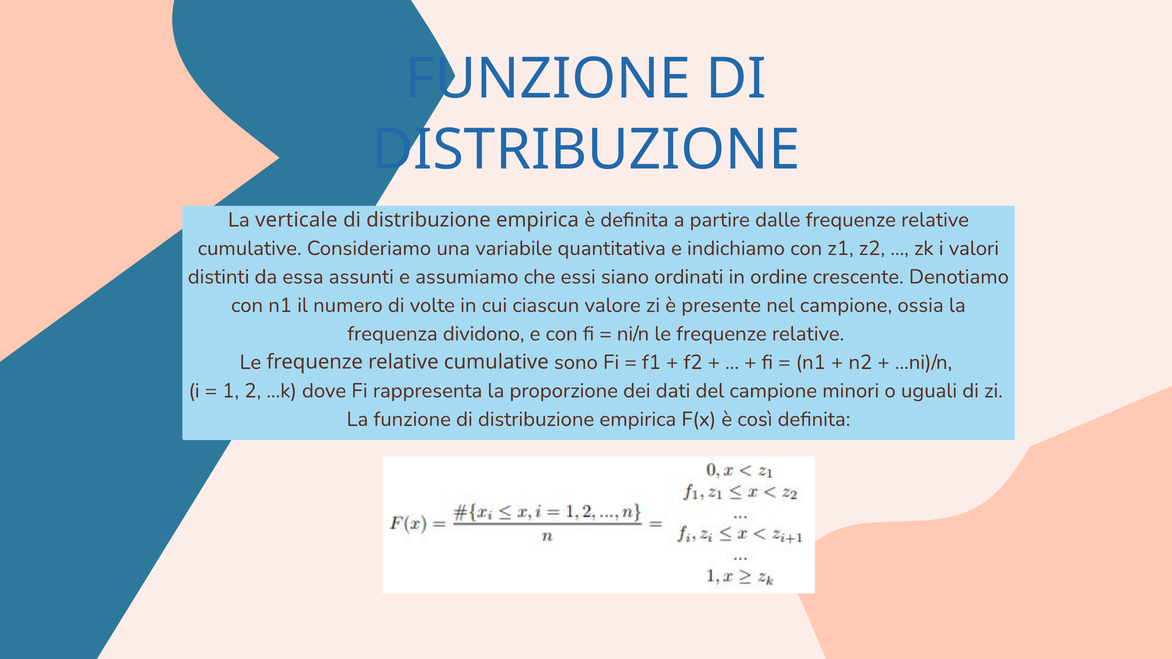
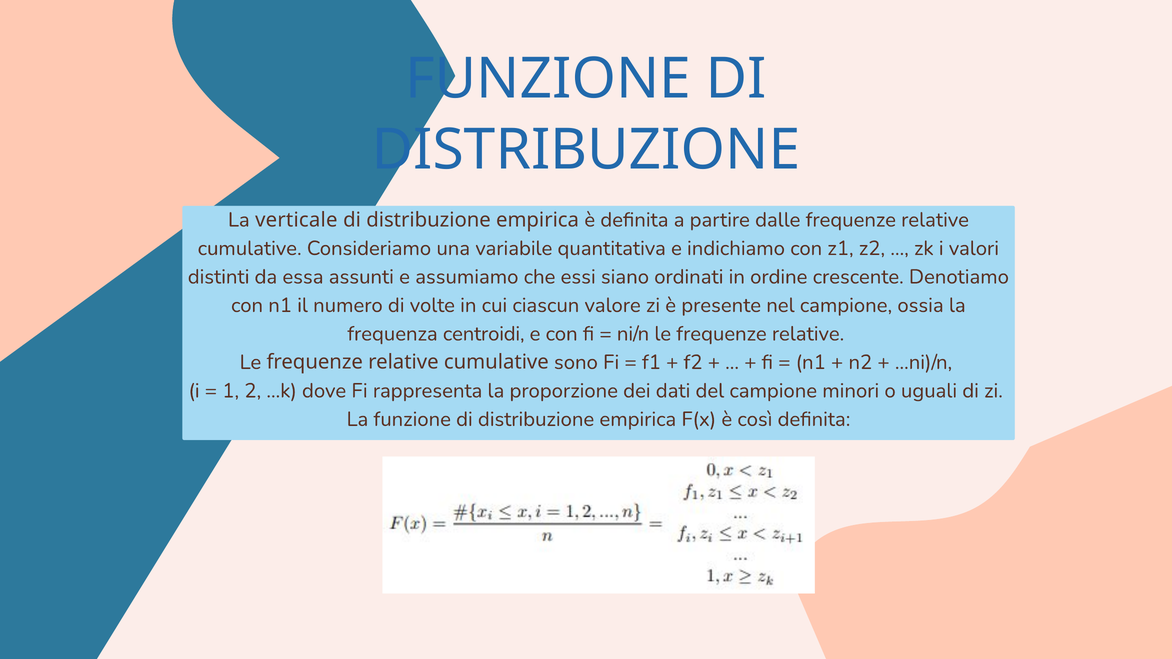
dividono: dividono -> centroidi (484, 334)
